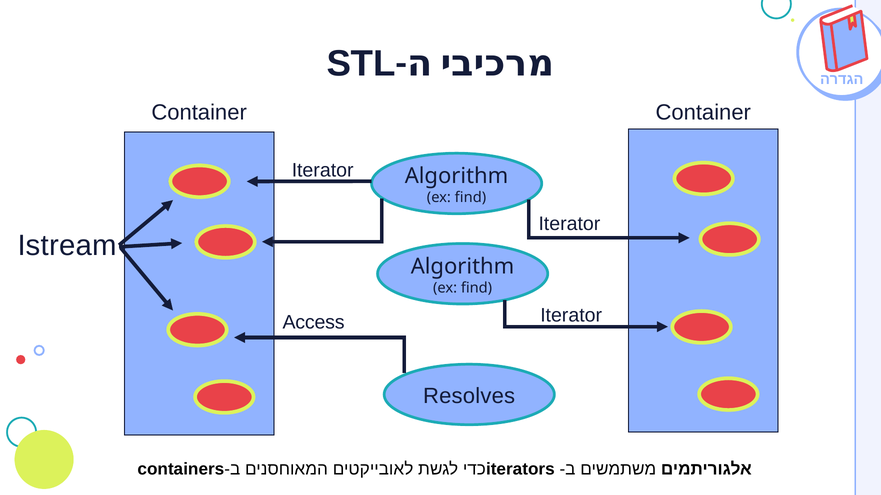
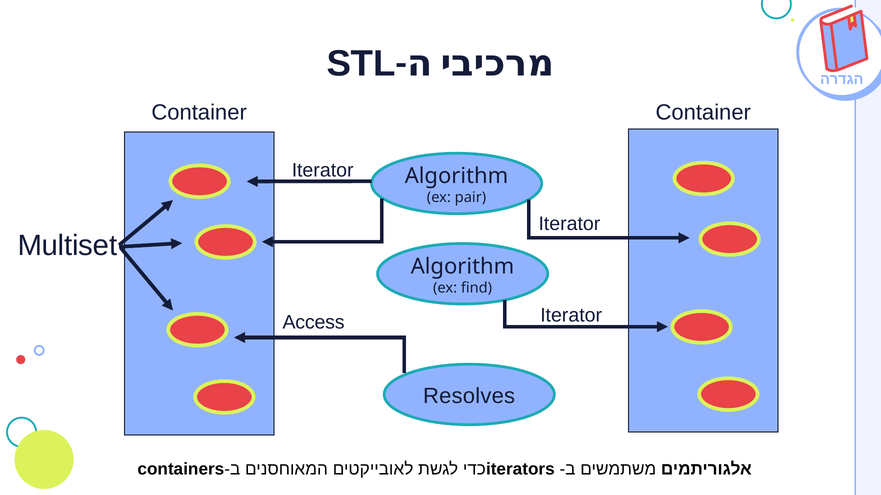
find: find -> pair (470, 198)
Istream: Istream -> Multiset (67, 246)
